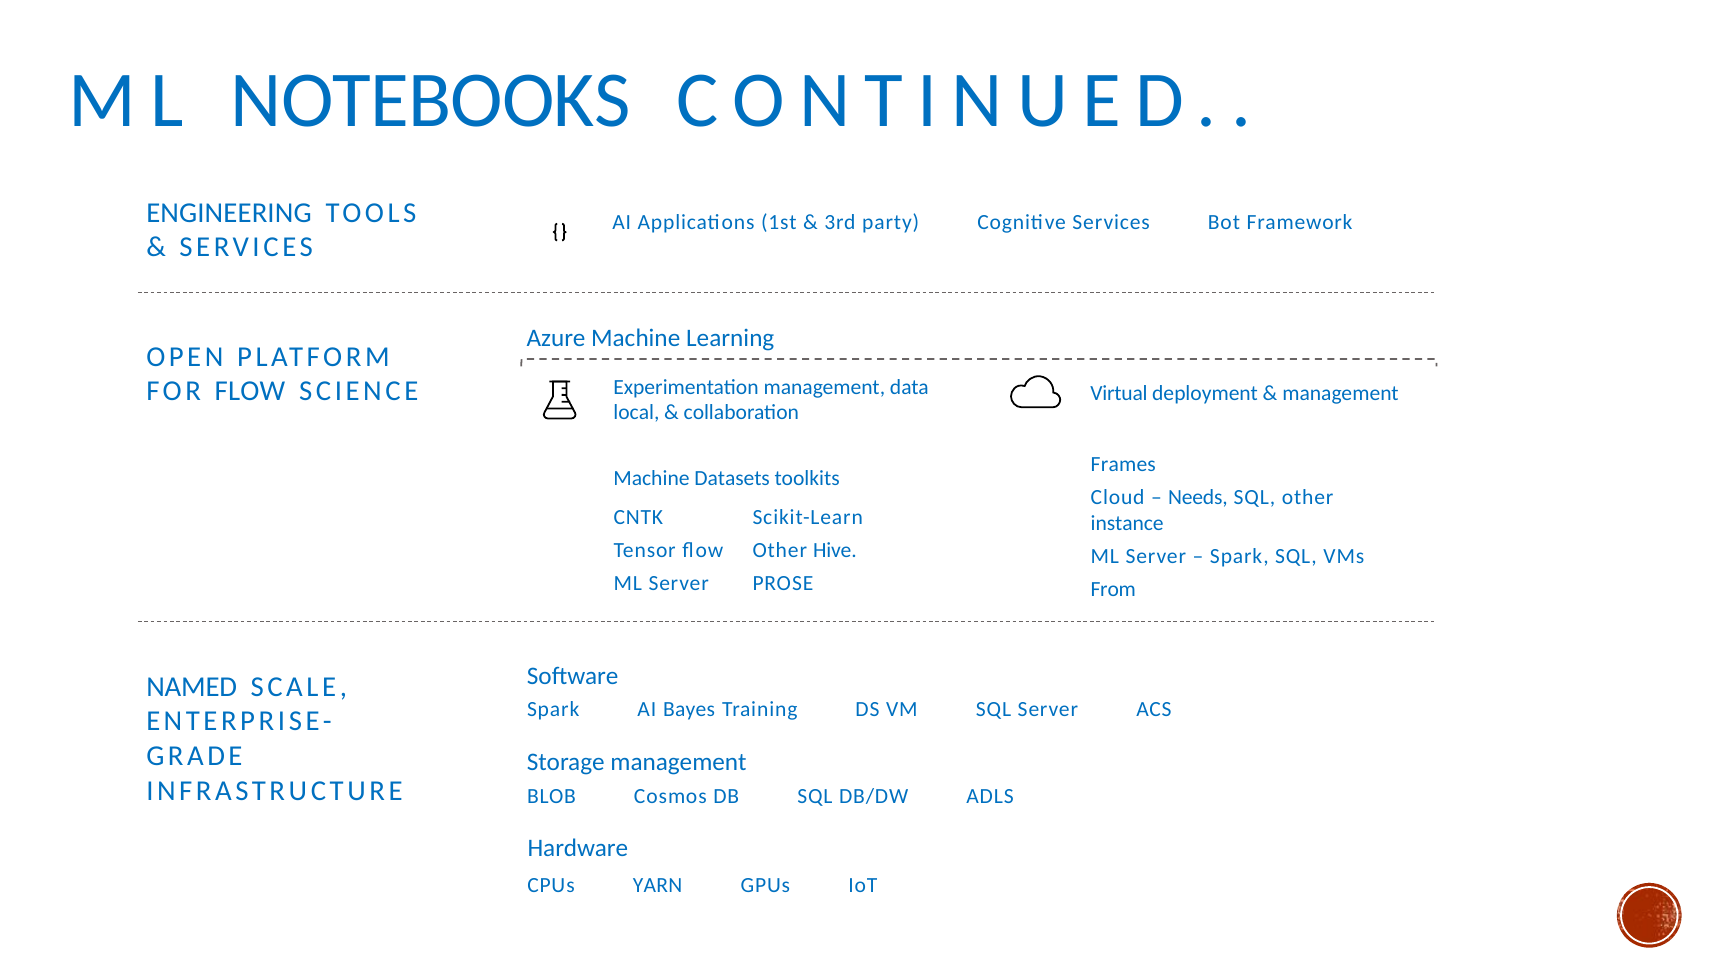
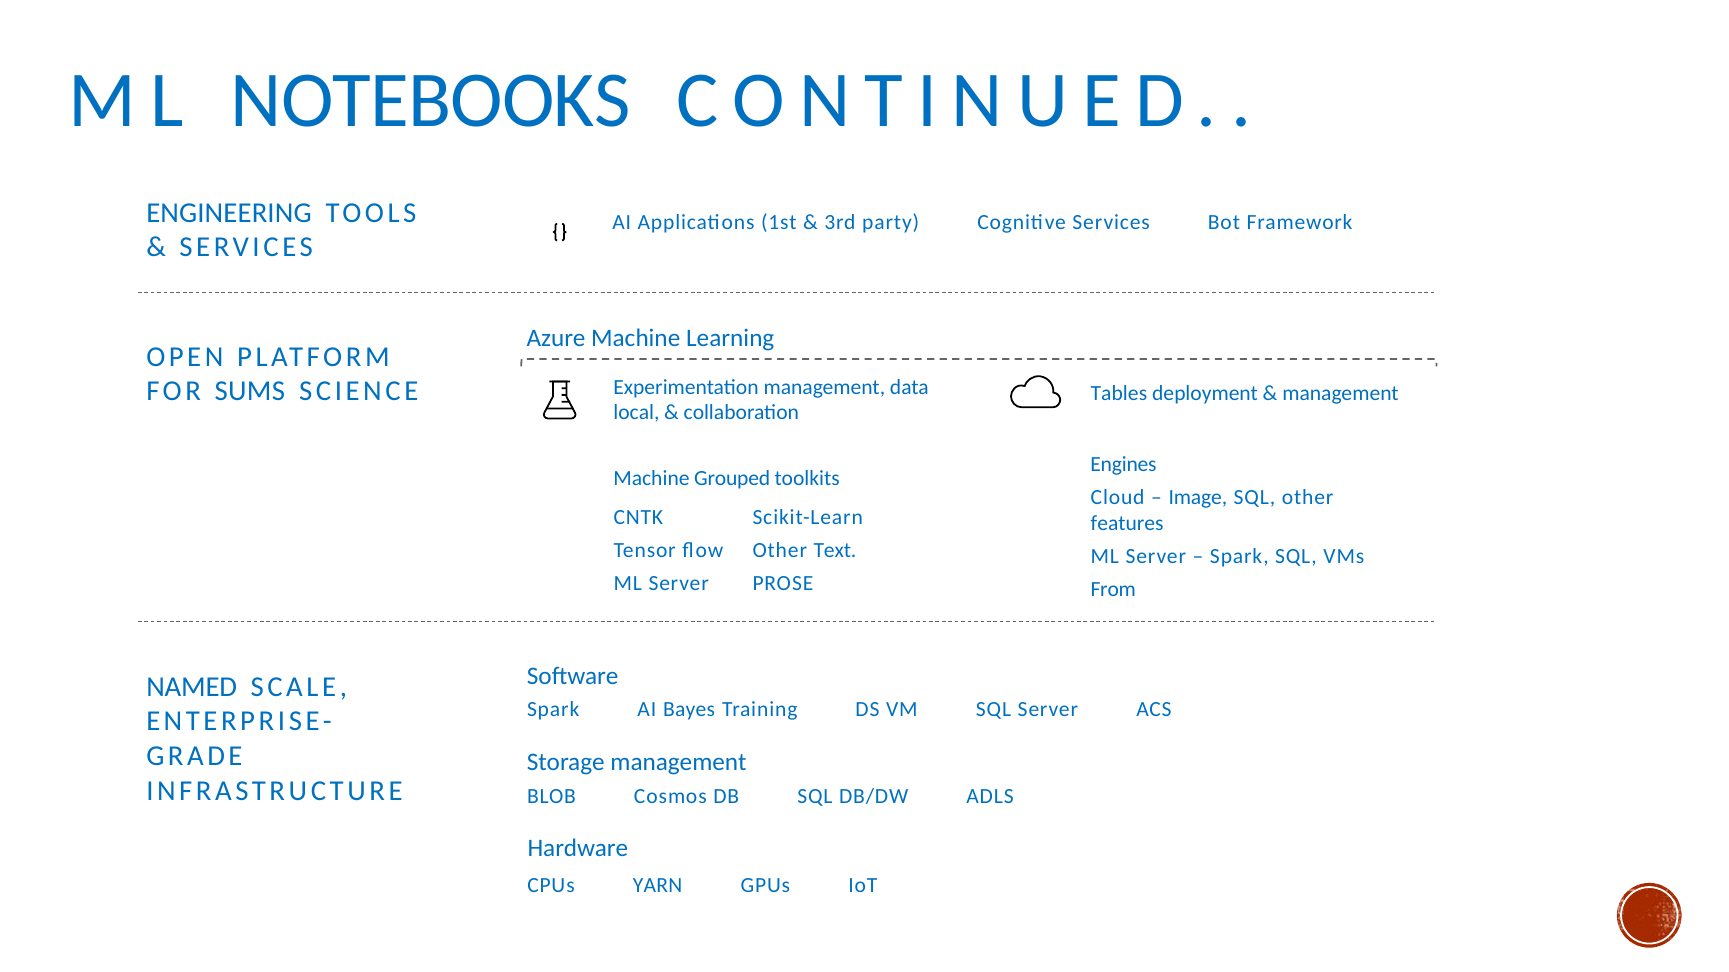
FOR FLOW: FLOW -> SUMS (250, 392)
Virtual: Virtual -> Tables (1119, 394)
Frames: Frames -> Engines (1124, 465)
Datasets: Datasets -> Grouped (732, 479)
Needs: Needs -> Image (1198, 498)
instance: instance -> features (1127, 524)
Hive: Hive -> Text (835, 551)
